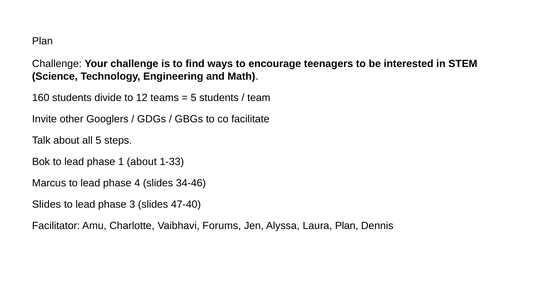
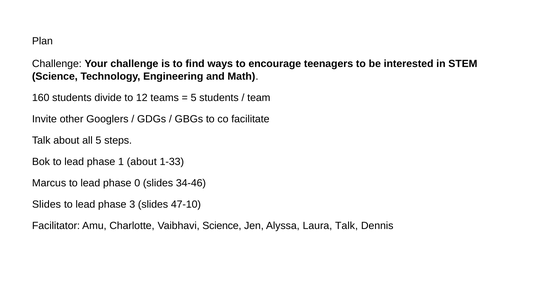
4: 4 -> 0 (137, 183)
47-40: 47-40 -> 47-10 (186, 205)
Vaibhavi Forums: Forums -> Science (222, 226)
Laura Plan: Plan -> Talk (347, 226)
